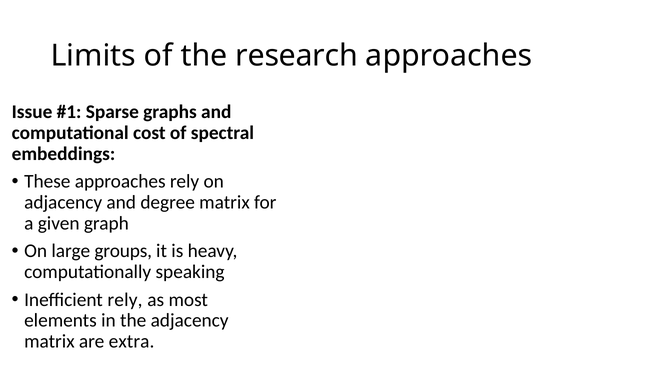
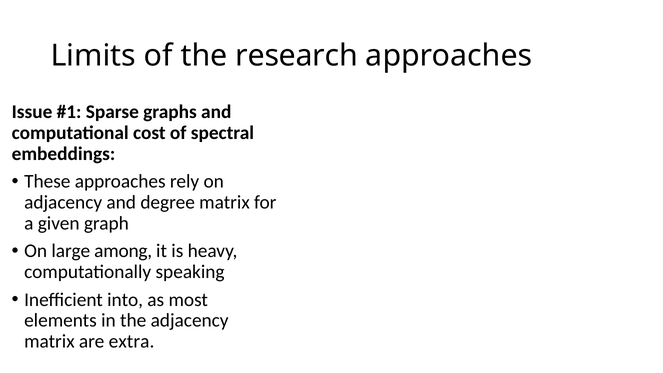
groups: groups -> among (123, 251)
Inefficient rely: rely -> into (125, 300)
